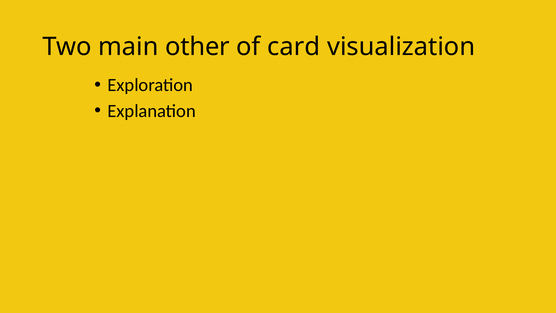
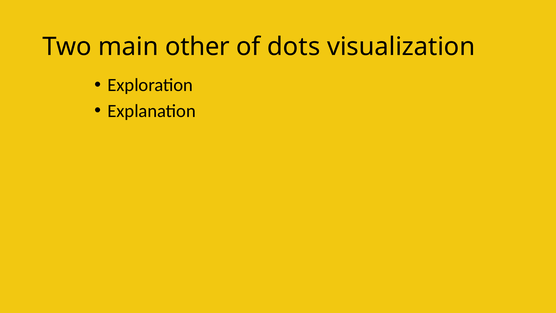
card: card -> dots (294, 47)
